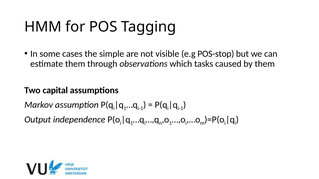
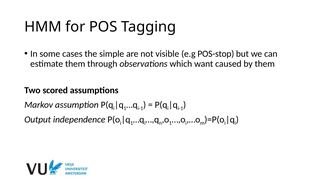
tasks: tasks -> want (204, 64)
capital: capital -> scored (55, 91)
